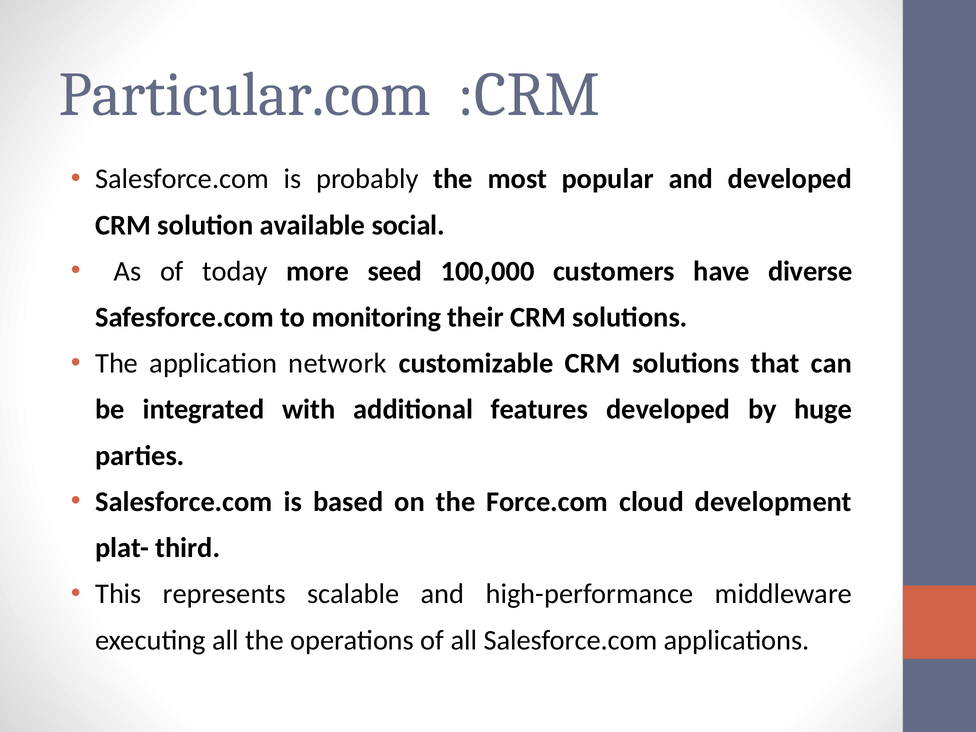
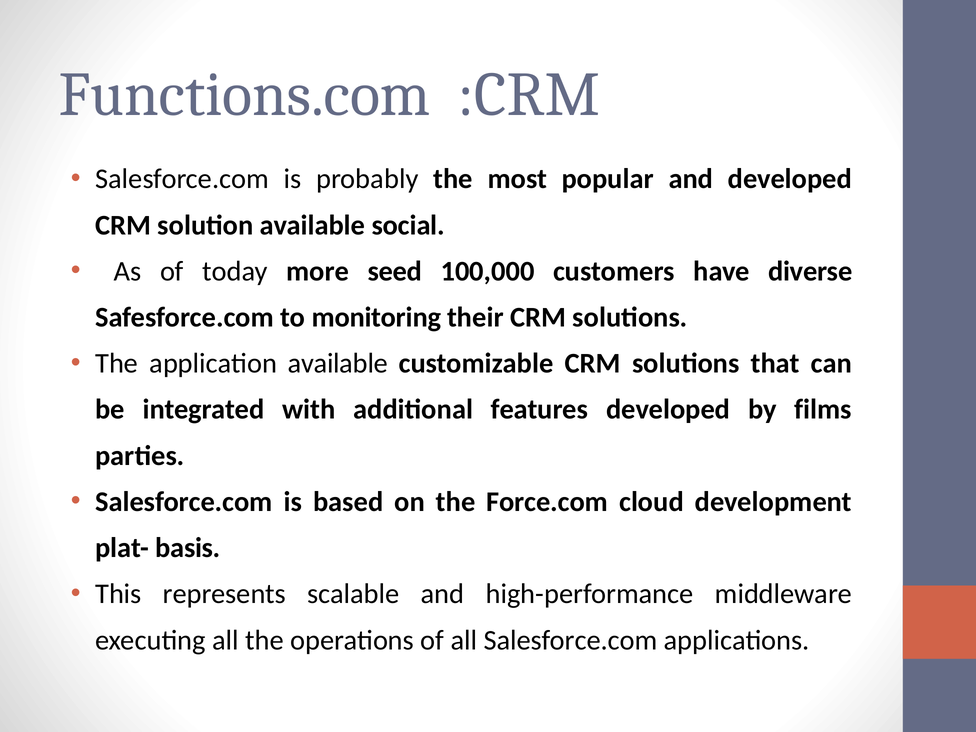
Particular.com: Particular.com -> Functions.com (245, 95)
application network: network -> available (338, 363)
huge: huge -> films (823, 410)
third: third -> basis (188, 548)
